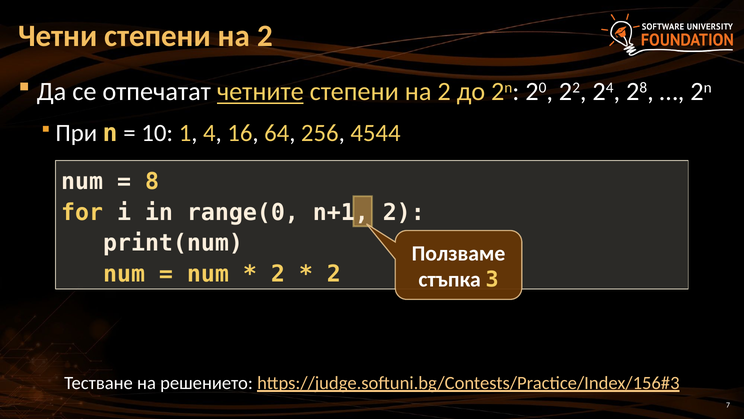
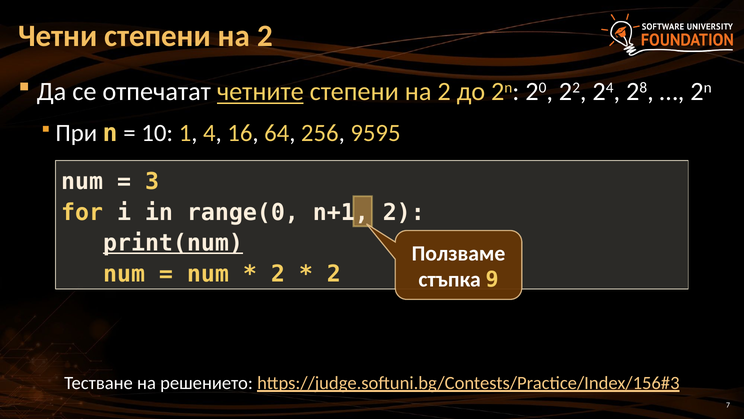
4544: 4544 -> 9595 (375, 133)
8: 8 -> 3 (152, 182)
print(num underline: none -> present (173, 243)
3: 3 -> 9 (492, 279)
